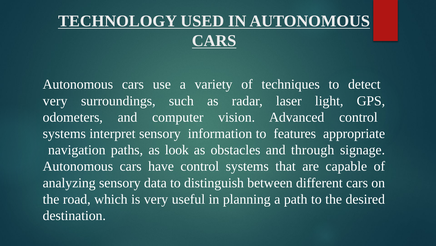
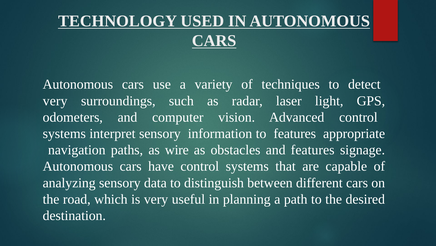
look: look -> wire (177, 150)
and through: through -> features (313, 150)
